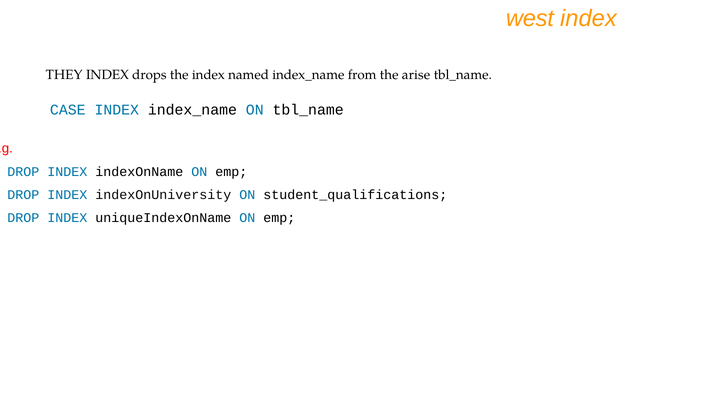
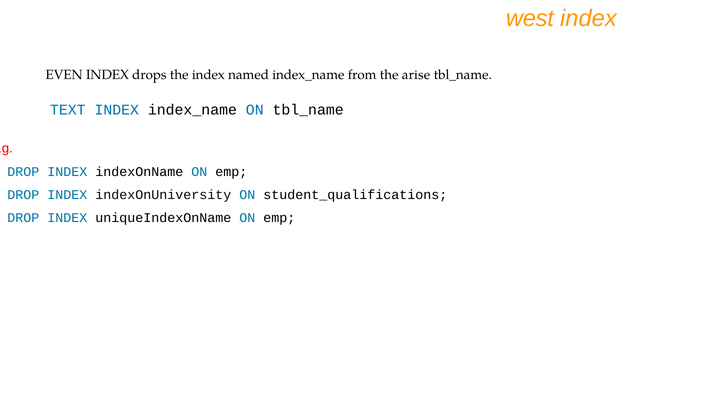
THEY: THEY -> EVEN (64, 75)
CASE: CASE -> TEXT (68, 110)
